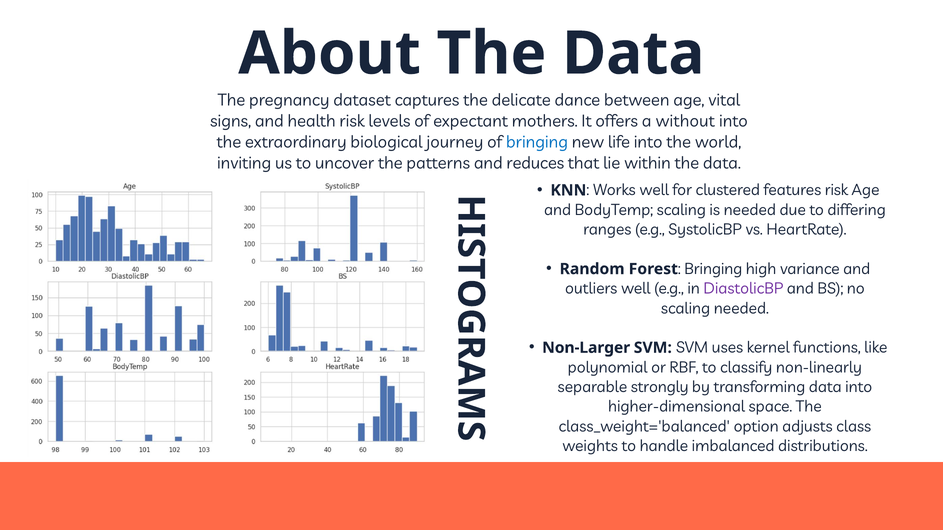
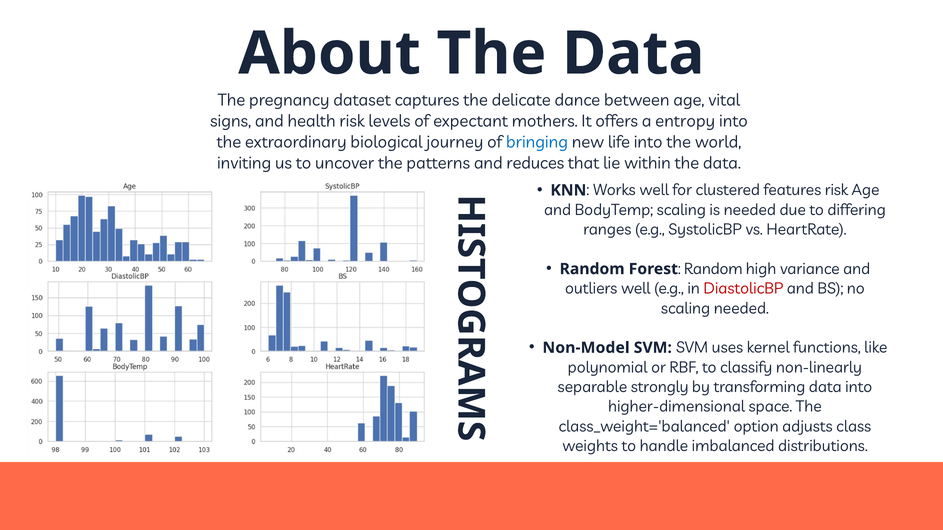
without: without -> entropy (685, 121)
Bringing: Bringing -> Random (713, 269)
DiastolicBP colour: purple -> red (743, 289)
Non-Larger: Non-Larger -> Non-Model (586, 348)
